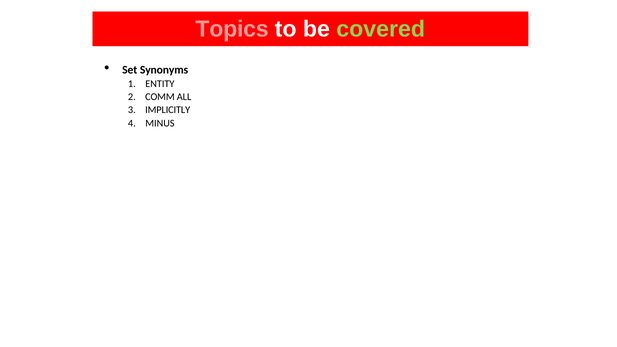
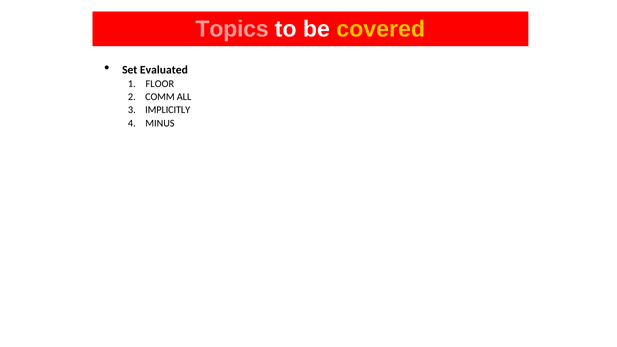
covered colour: light green -> yellow (381, 29)
Synonyms: Synonyms -> Evaluated (164, 70)
ENTITY: ENTITY -> FLOOR (160, 84)
